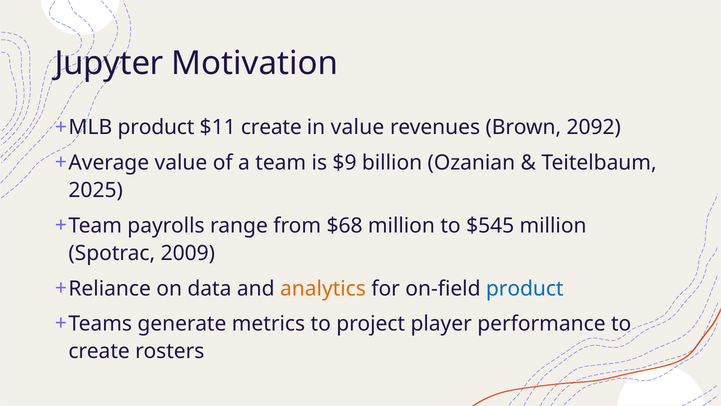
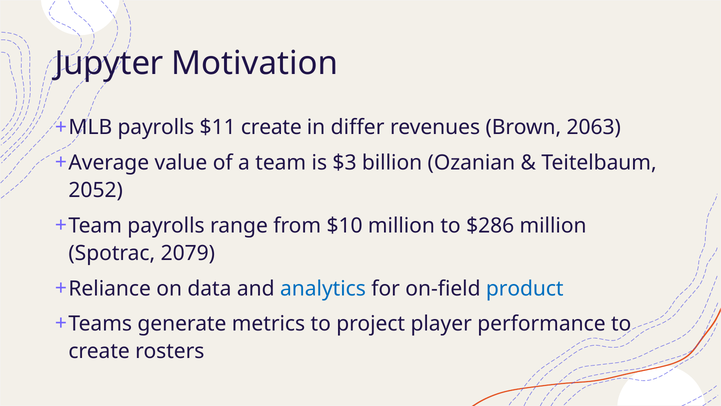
product: product -> payrolls (156, 127)
in value: value -> differ (358, 127)
2092: 2092 -> 2063 (594, 127)
$9: $9 -> $3 (345, 162)
2025: 2025 -> 2052 (96, 190)
$68: $68 -> $10 (345, 225)
$545: $545 -> $286 (490, 225)
2009: 2009 -> 2079 (188, 253)
analytics colour: orange -> blue (323, 288)
